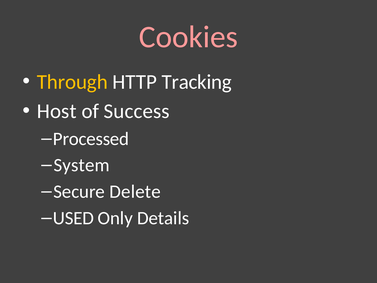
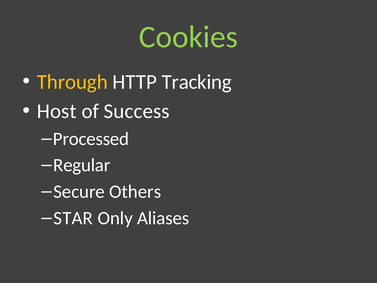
Cookies colour: pink -> light green (188, 37)
System: System -> Regular (82, 165)
Delete: Delete -> Others (135, 191)
USED: USED -> STAR (73, 218)
Details: Details -> Aliases (163, 218)
